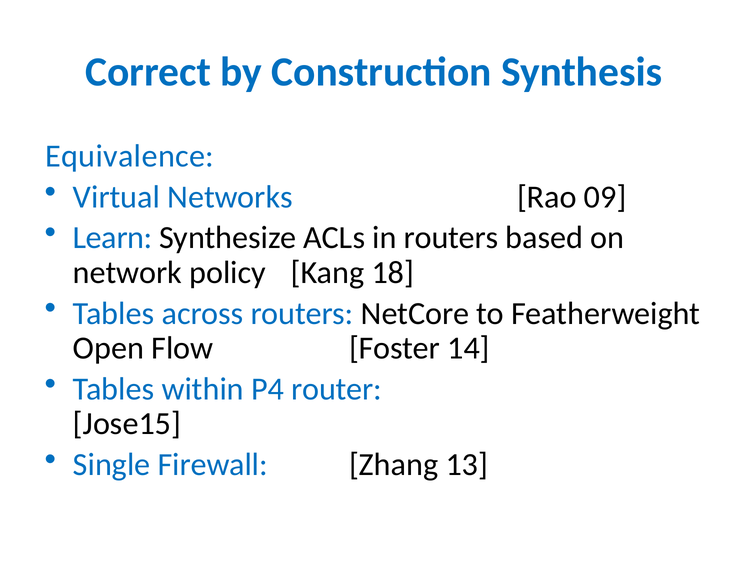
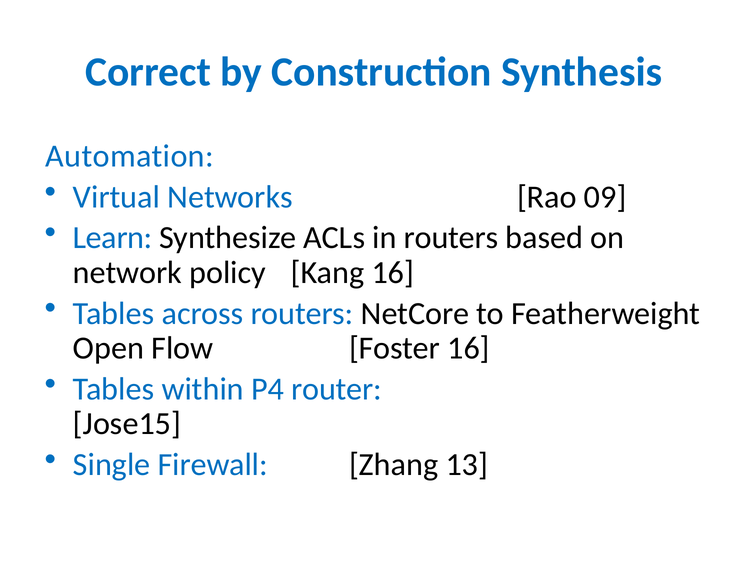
Equivalence: Equivalence -> Automation (130, 156)
Kang 18: 18 -> 16 (393, 273)
Foster 14: 14 -> 16 (469, 348)
